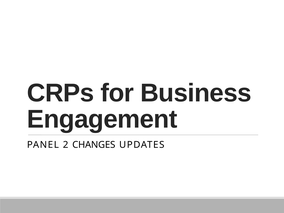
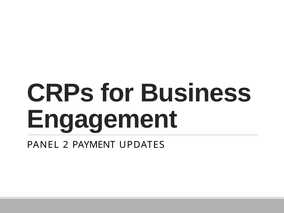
CHANGES: CHANGES -> PAYMENT (94, 145)
